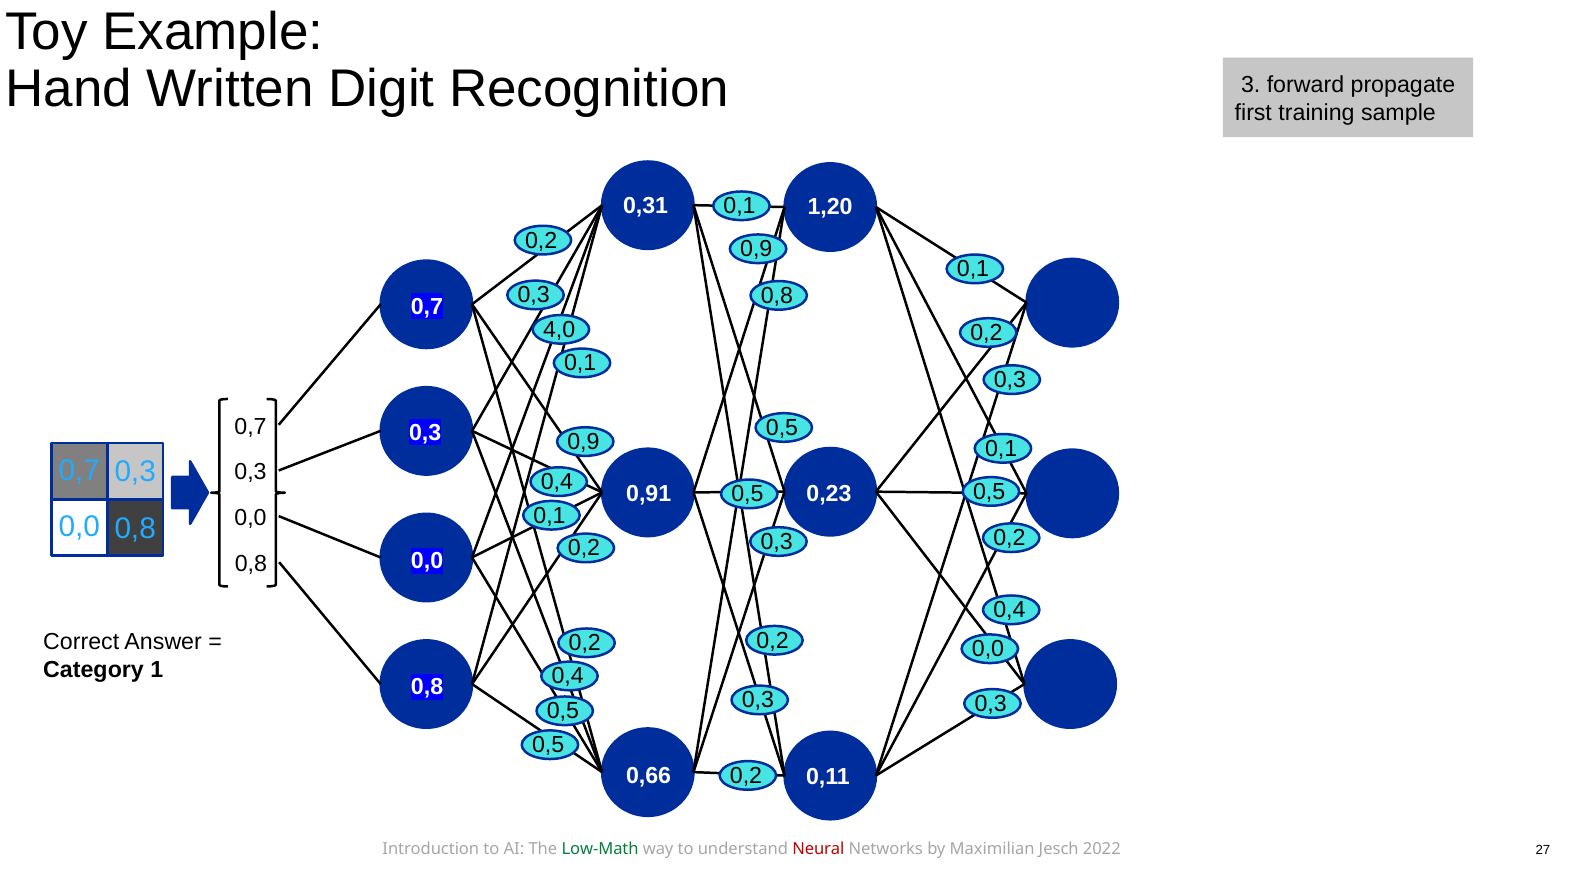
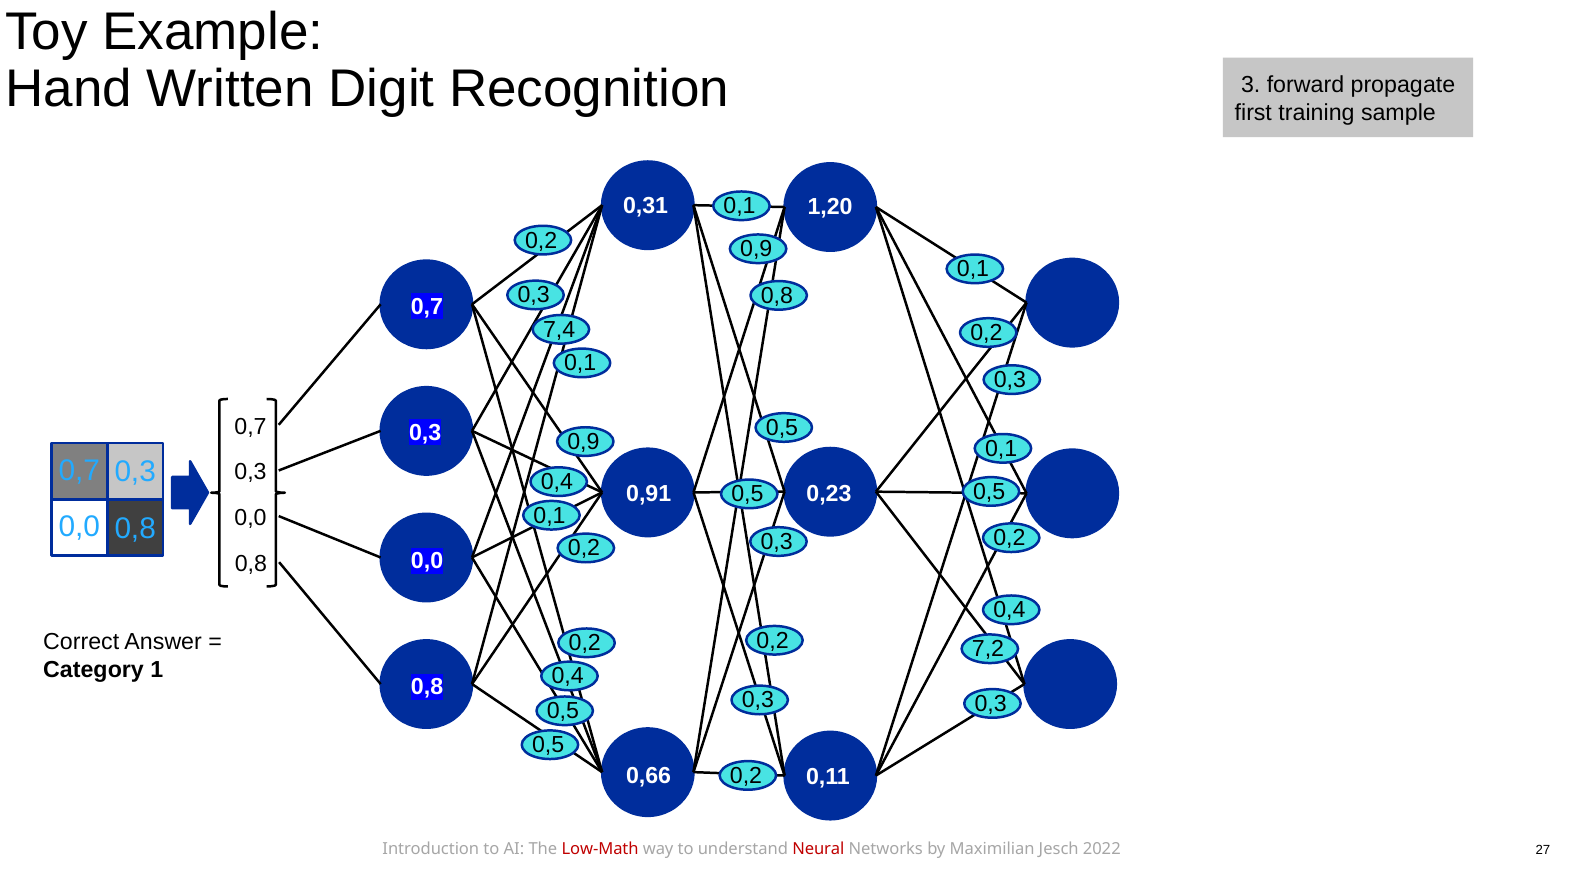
4,0: 4,0 -> 7,4 (559, 330)
0,0: 0,0 -> 7,2 (988, 649)
Low-Math colour: green -> red (600, 850)
